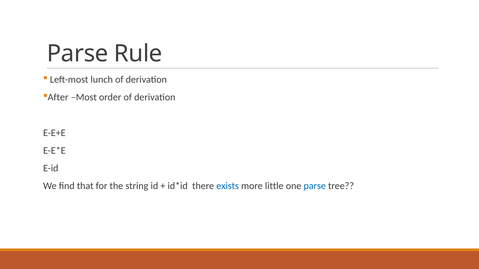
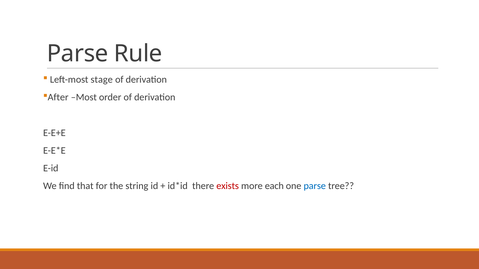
lunch: lunch -> stage (102, 80)
exists colour: blue -> red (228, 186)
little: little -> each (274, 186)
